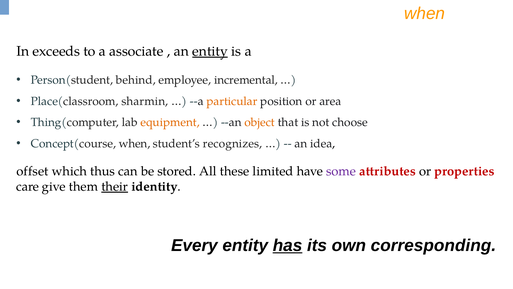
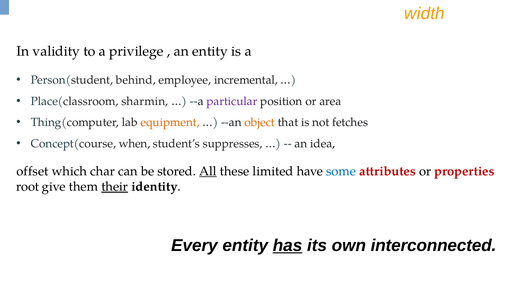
when: when -> width (425, 13)
exceeds: exceeds -> validity (56, 51)
associate: associate -> privilege (136, 51)
entity underline: present -> none (210, 51)
particular colour: orange -> purple (232, 101)
choose: choose -> fetches (350, 122)
recognizes: recognizes -> suppresses (233, 143)
thus: thus -> char (103, 171)
All underline: none -> present (208, 171)
some colour: purple -> blue (341, 171)
care: care -> root (28, 186)
corresponding: corresponding -> interconnected (433, 245)
